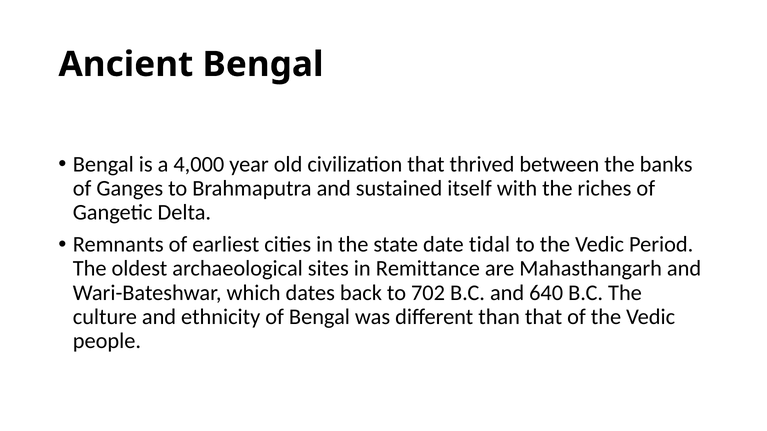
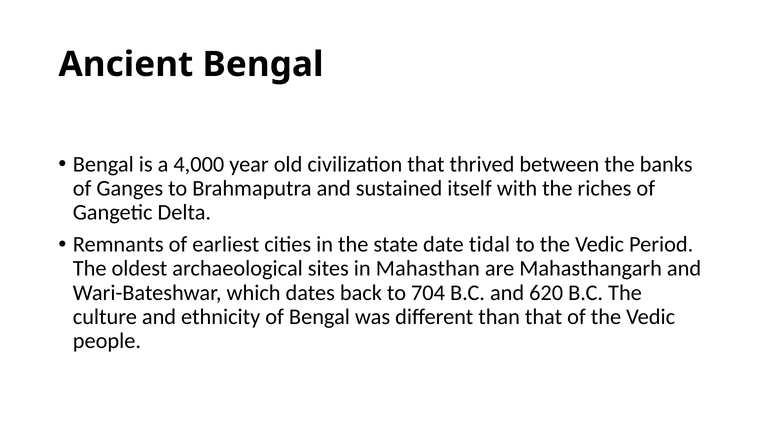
Remittance: Remittance -> Mahasthan (428, 269)
702: 702 -> 704 (428, 293)
640: 640 -> 620 (546, 293)
